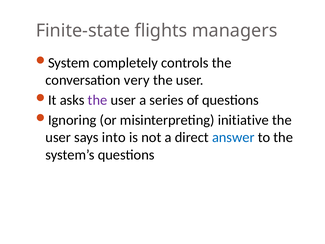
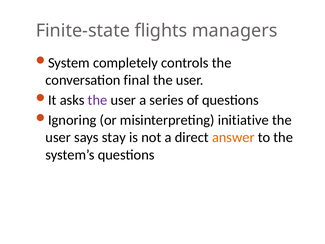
very: very -> final (137, 80)
into: into -> stay (114, 137)
answer colour: blue -> orange (233, 137)
